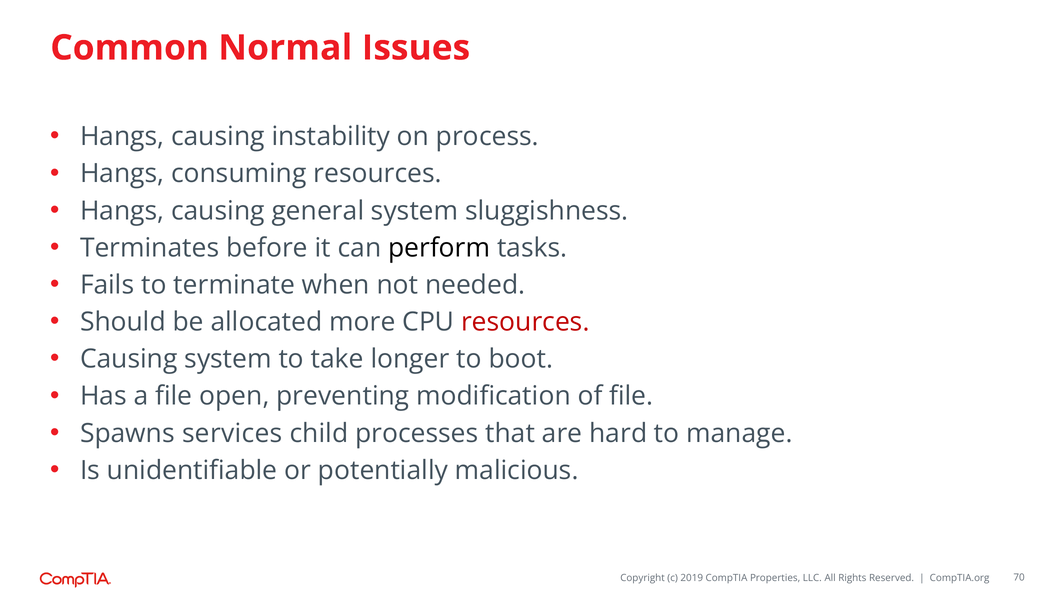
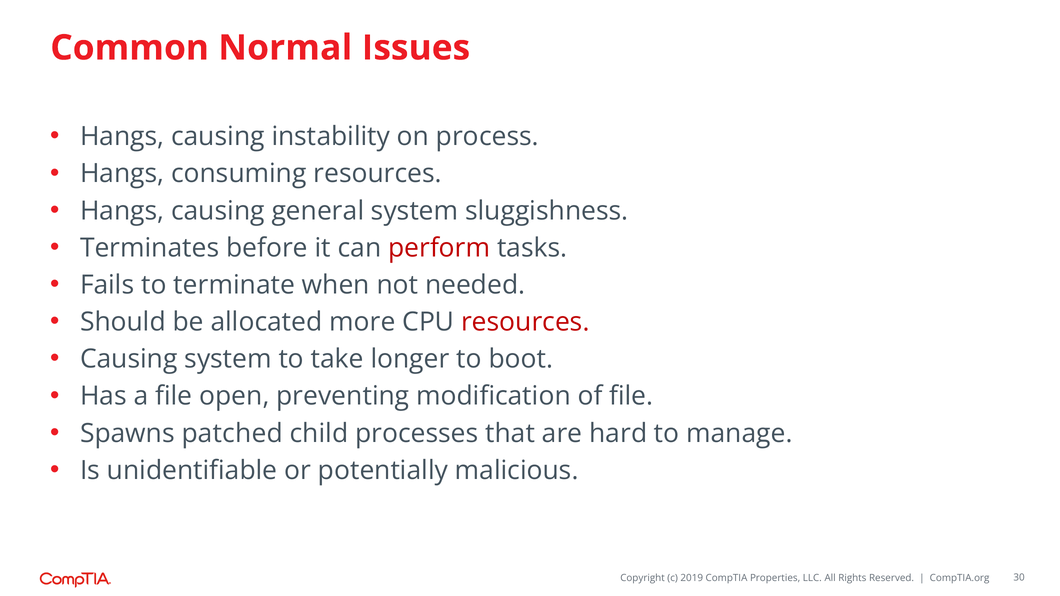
perform colour: black -> red (439, 248)
services: services -> patched (232, 433)
70: 70 -> 30 (1019, 578)
